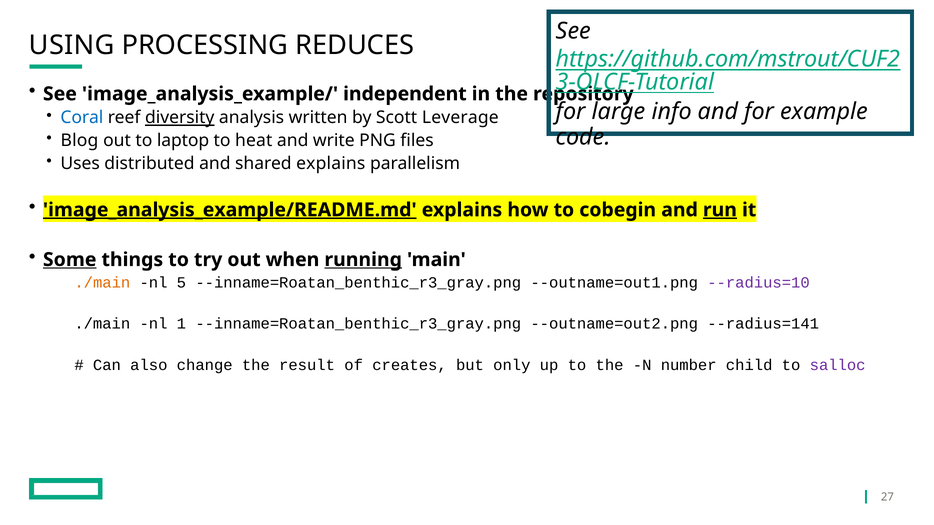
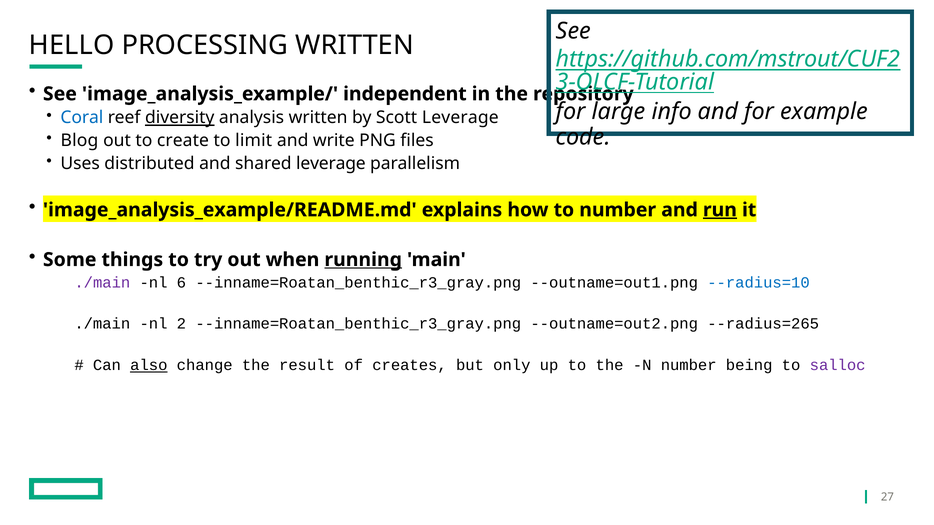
USING: USING -> HELLO (72, 45)
PROCESSING REDUCES: REDUCES -> WRITTEN (355, 45)
laptop: laptop -> create (183, 141)
heat: heat -> limit (254, 141)
shared explains: explains -> leverage (331, 163)
image_analysis_example/README.md underline: present -> none (230, 210)
to cobegin: cobegin -> number (618, 210)
Some underline: present -> none (70, 260)
./main colour: orange -> purple (102, 283)
5: 5 -> 6 (181, 283)
--radius=10 colour: purple -> blue (759, 283)
1: 1 -> 2 (181, 324)
--radius=141: --radius=141 -> --radius=265 (763, 324)
also underline: none -> present (149, 365)
child: child -> being (749, 365)
